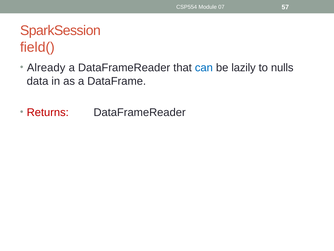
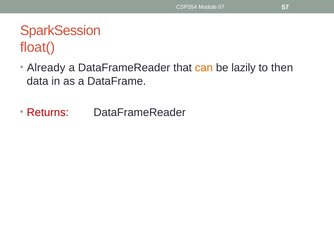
field(: field( -> float( (37, 47)
can colour: blue -> orange (204, 68)
nulls: nulls -> then (282, 68)
